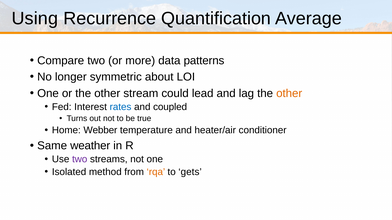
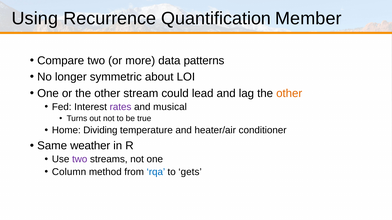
Average: Average -> Member (308, 19)
rates colour: blue -> purple (121, 107)
coupled: coupled -> musical (170, 107)
Webber: Webber -> Dividing (100, 131)
Isolated: Isolated -> Column (69, 172)
rqa colour: orange -> blue (156, 172)
